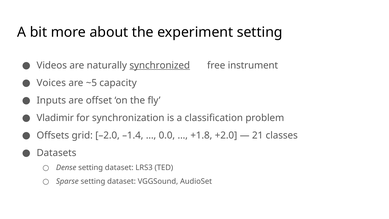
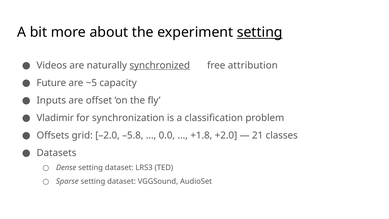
setting underline: none -> present (260, 32)
instrument: instrument -> attribution (253, 65)
Voices: Voices -> Future (51, 83)
–1.4: –1.4 -> –5.8 (133, 135)
